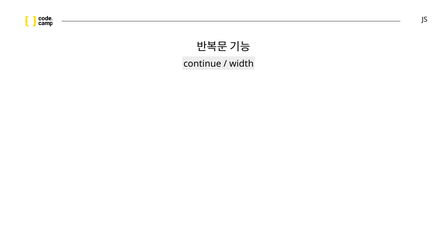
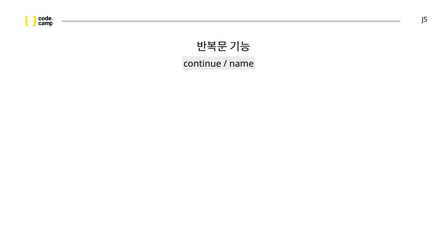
width: width -> name (242, 64)
